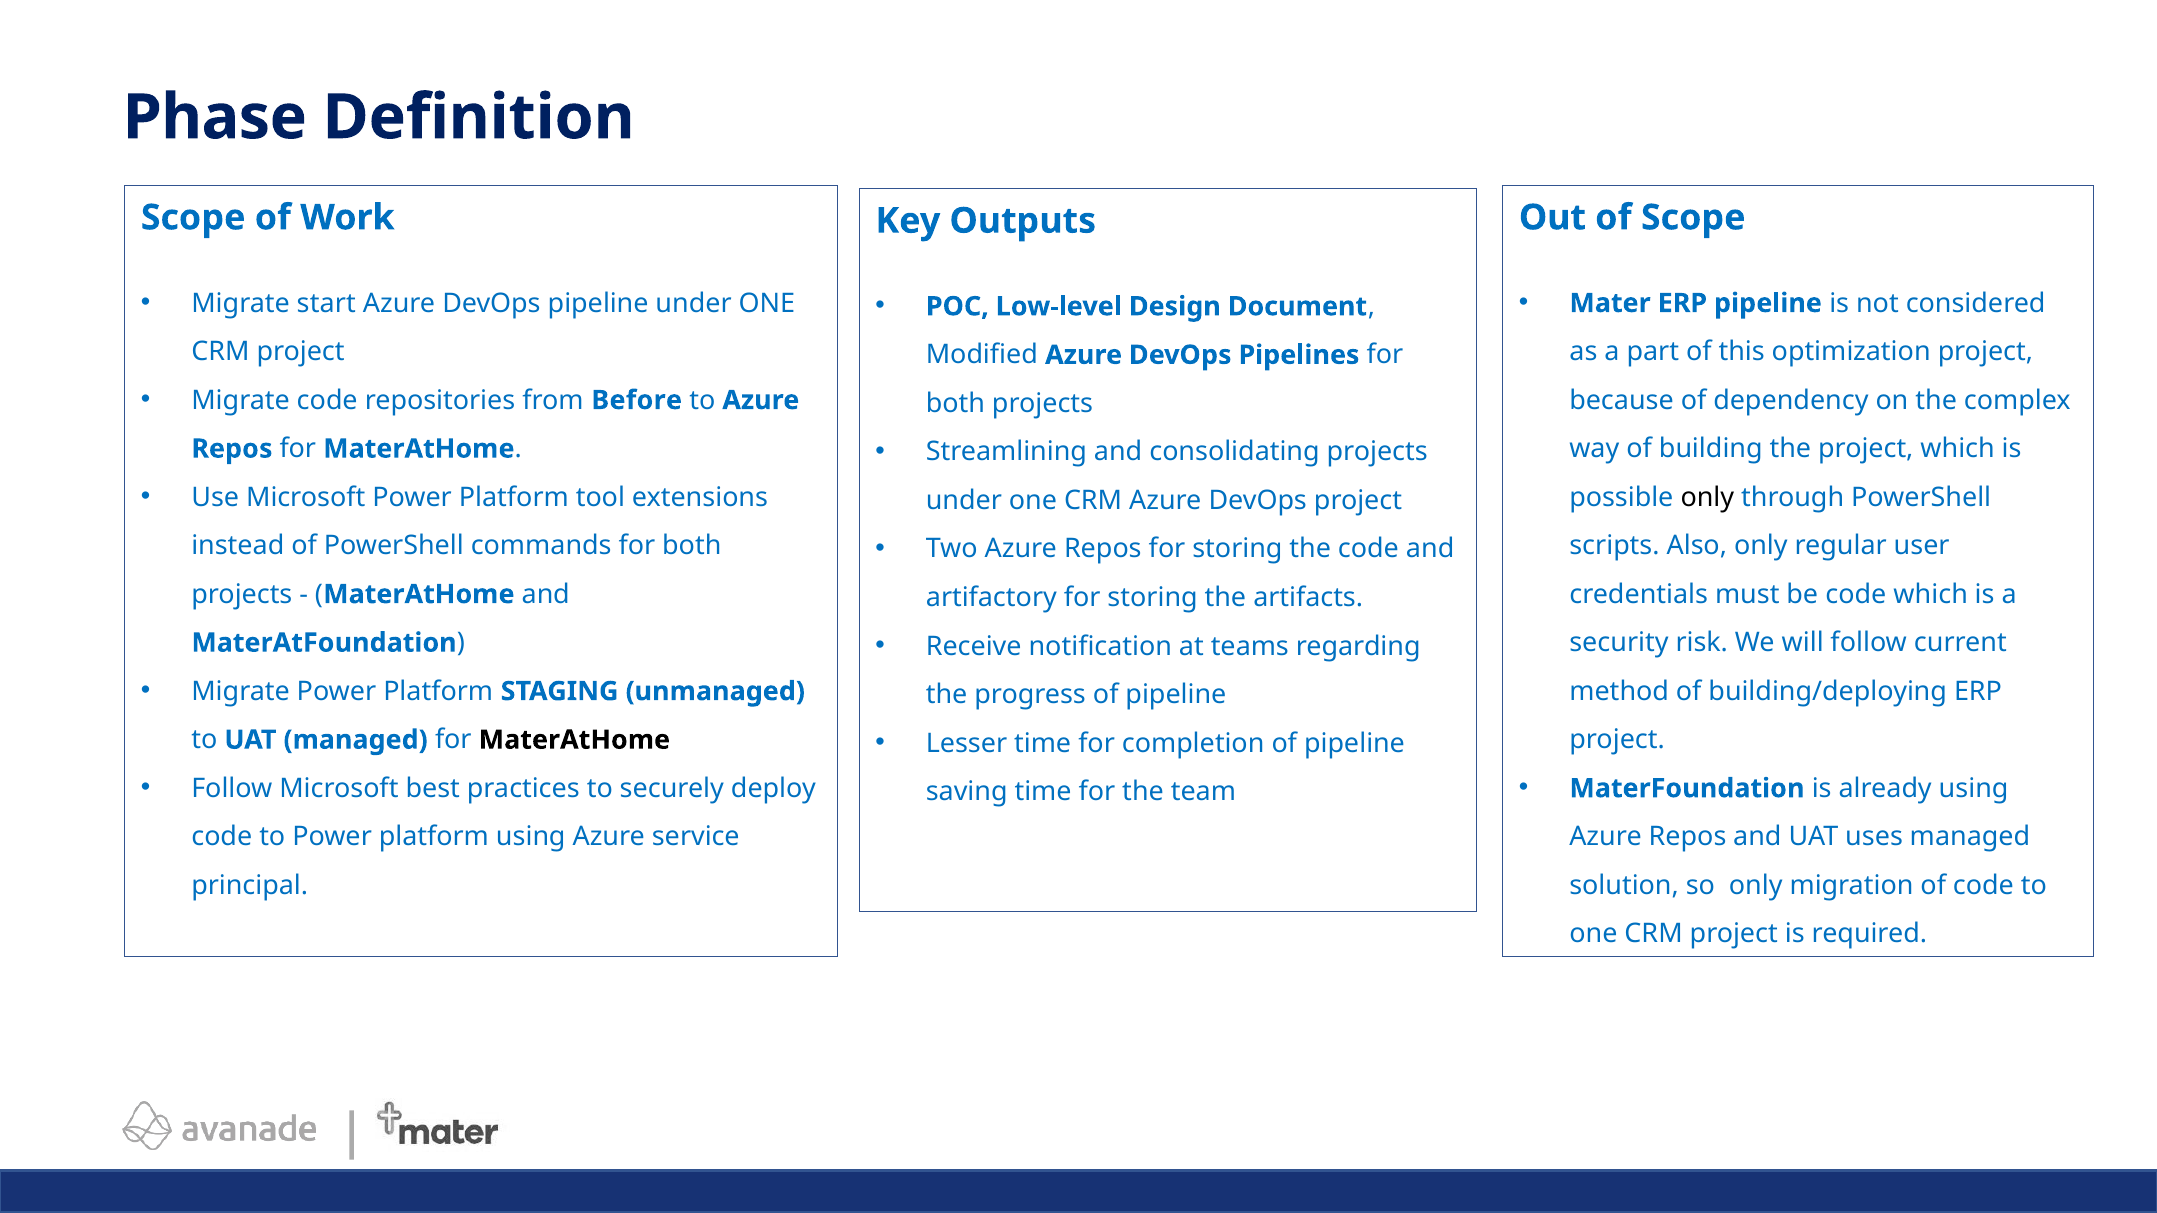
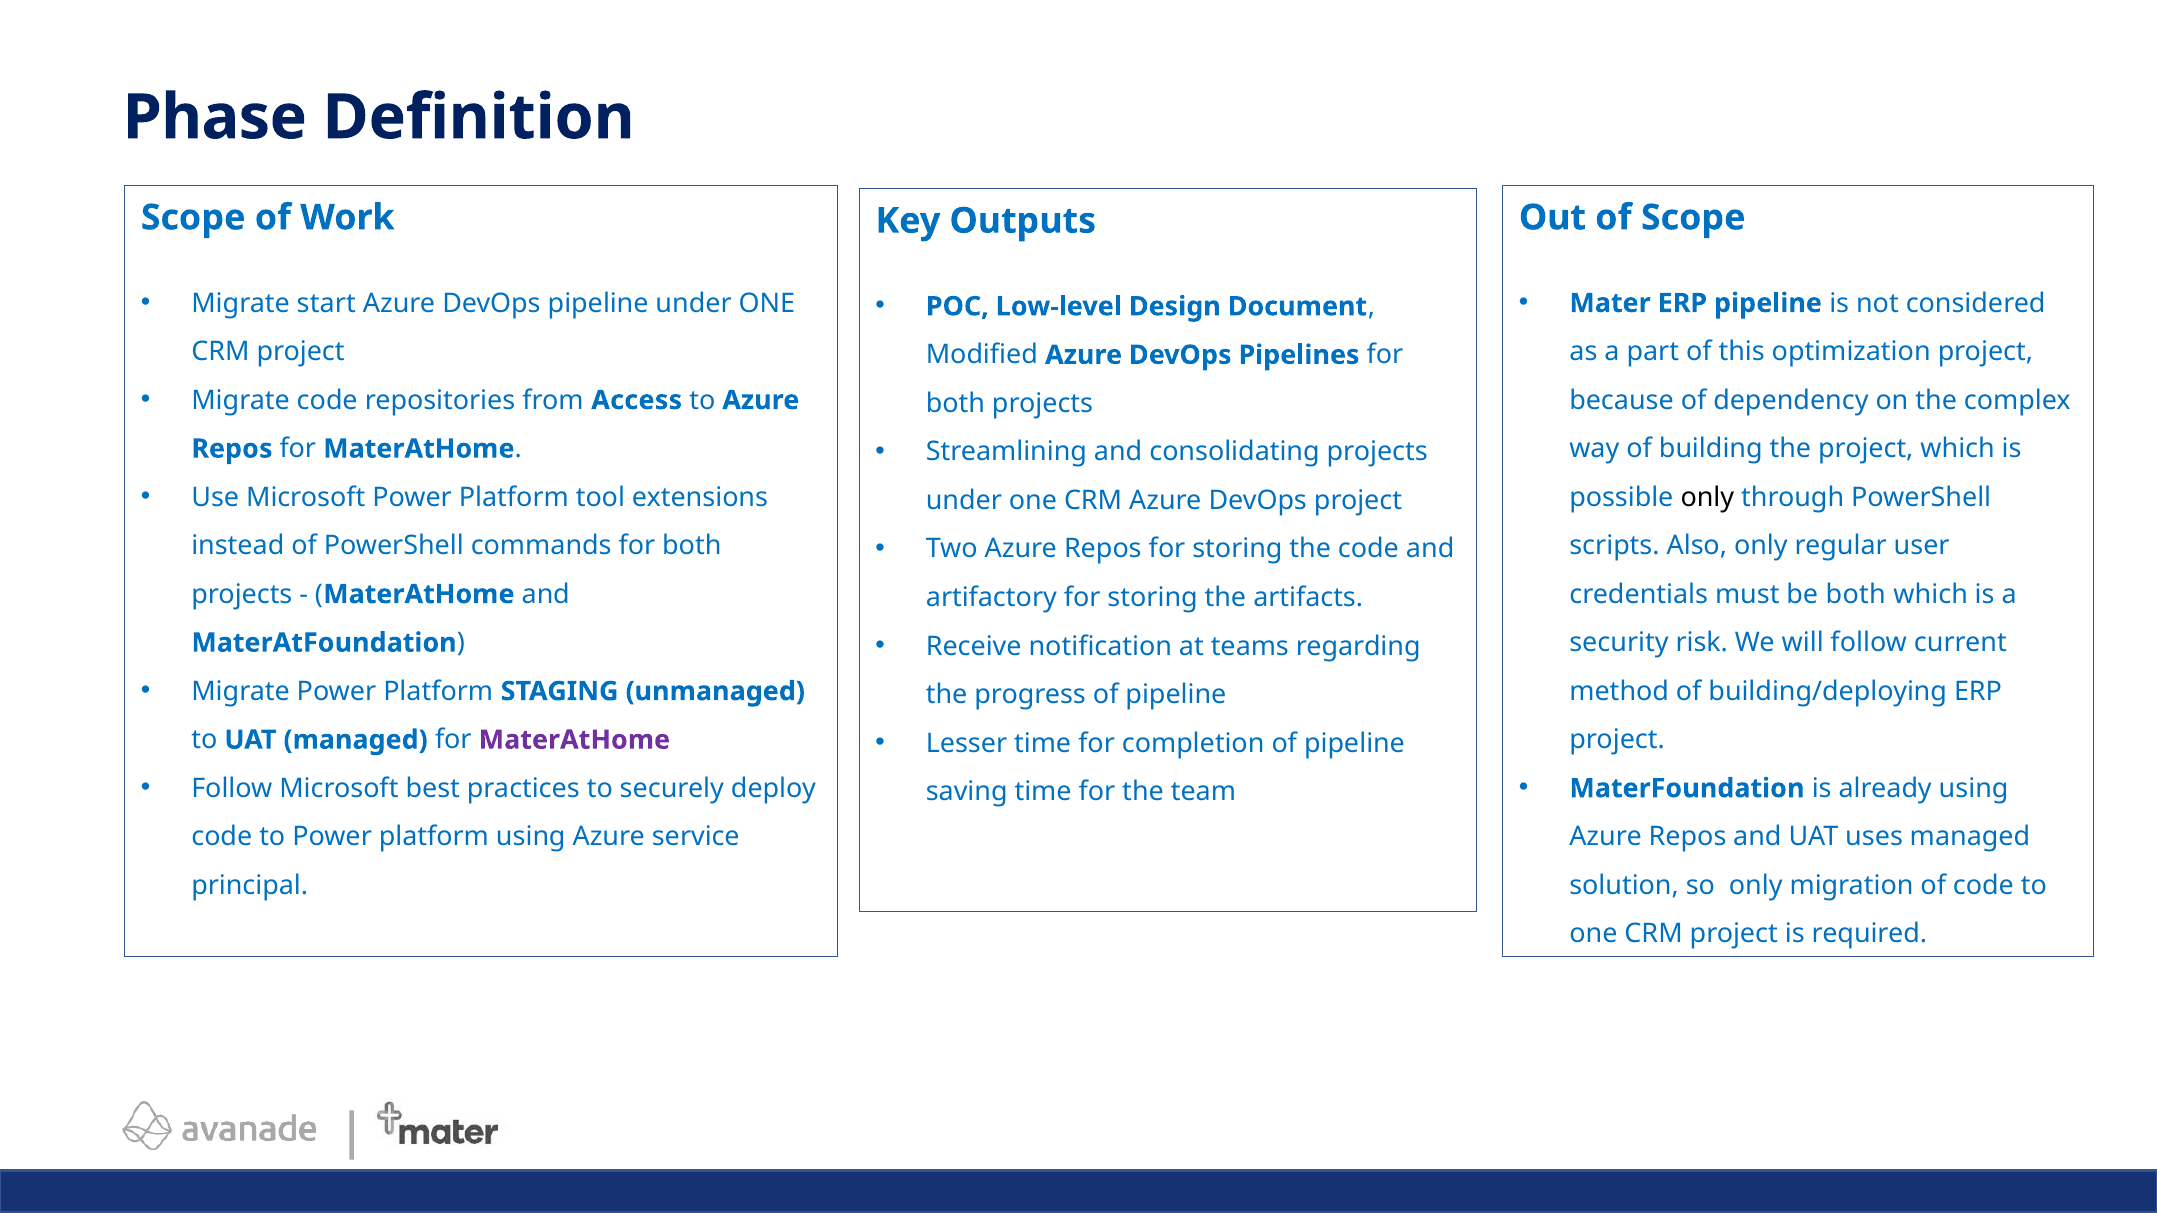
Before: Before -> Access (637, 400)
be code: code -> both (1856, 594)
MaterAtHome colour: black -> purple (574, 740)
